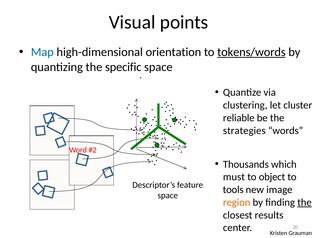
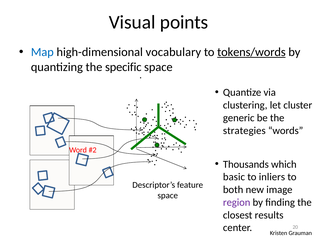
orientation: orientation -> vocabulary (173, 52)
reliable: reliable -> generic (239, 118)
must: must -> basic (234, 177)
object: object -> inliers (272, 177)
tools: tools -> both (233, 189)
region colour: orange -> purple (237, 202)
the underline: present -> none (304, 202)
